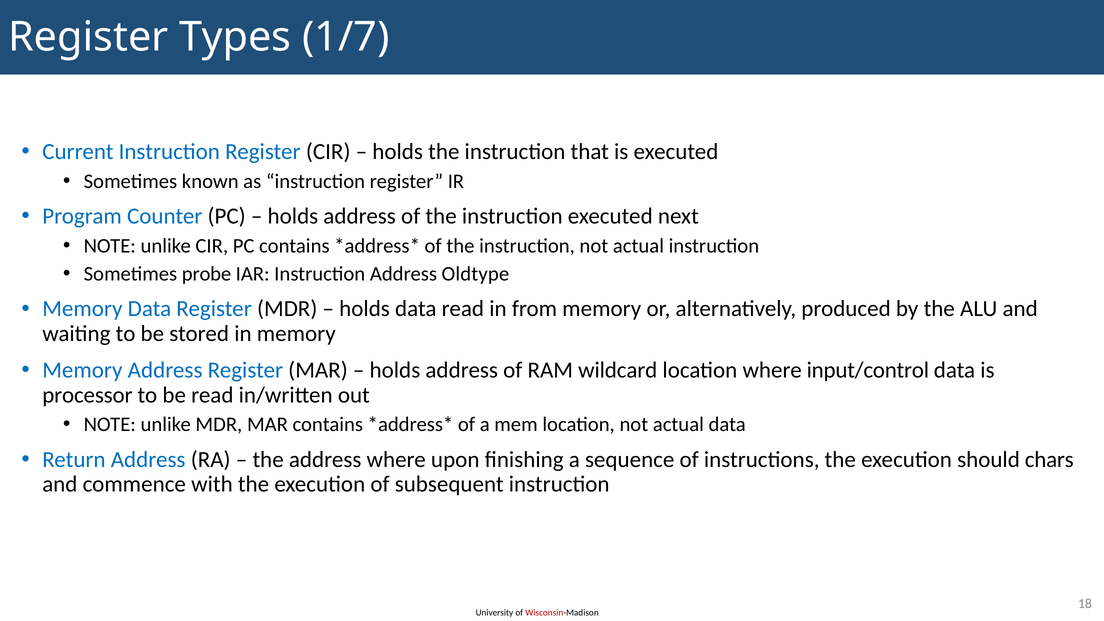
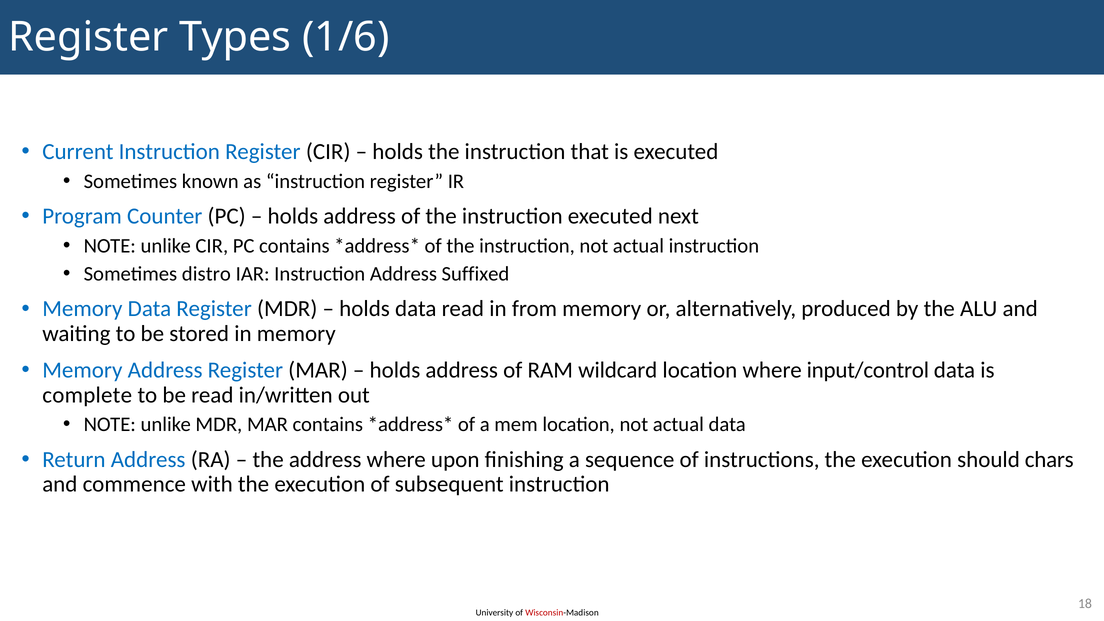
1/7: 1/7 -> 1/6 (346, 37)
probe: probe -> distro (206, 274)
Oldtype: Oldtype -> Suffixed (475, 274)
processor: processor -> complete (87, 395)
